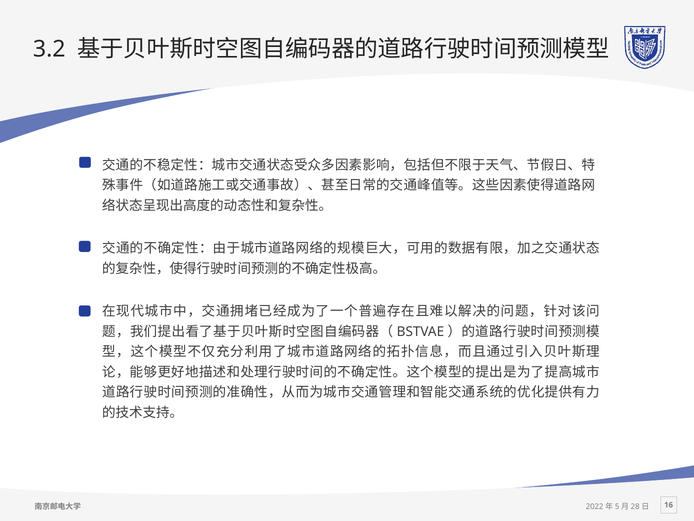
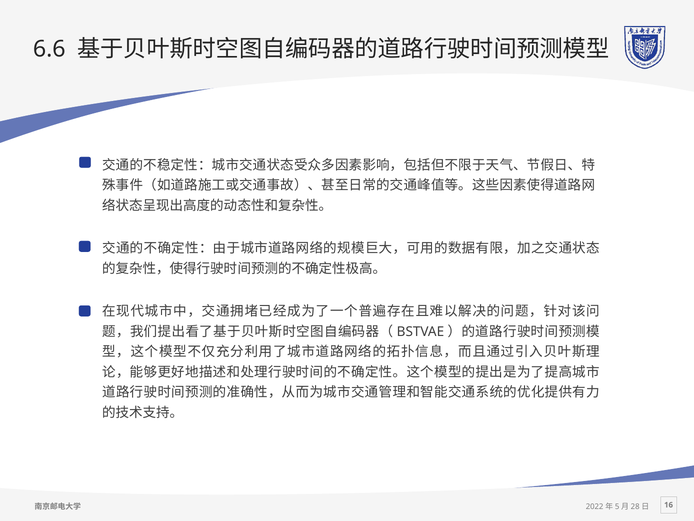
3.2: 3.2 -> 6.6 (49, 49)
